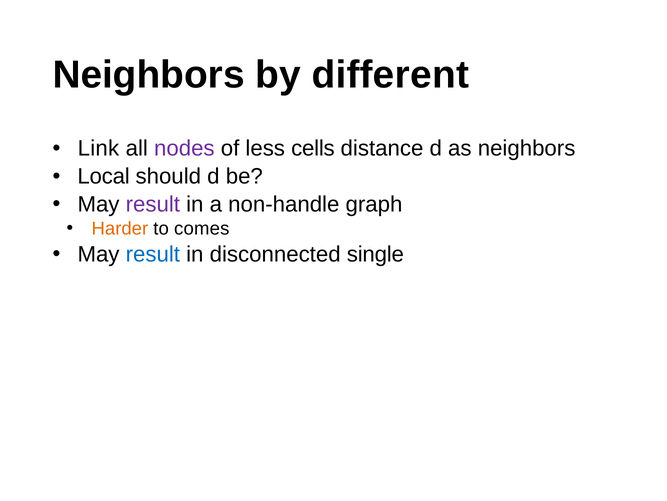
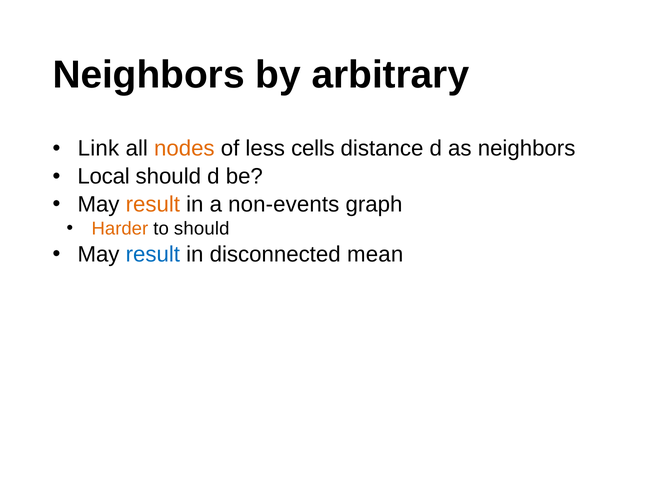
different: different -> arbitrary (390, 75)
nodes colour: purple -> orange (184, 148)
result colour: purple -> orange (153, 204)
non-handle: non-handle -> non-events (284, 204)
to comes: comes -> should (202, 228)
single: single -> mean (375, 254)
